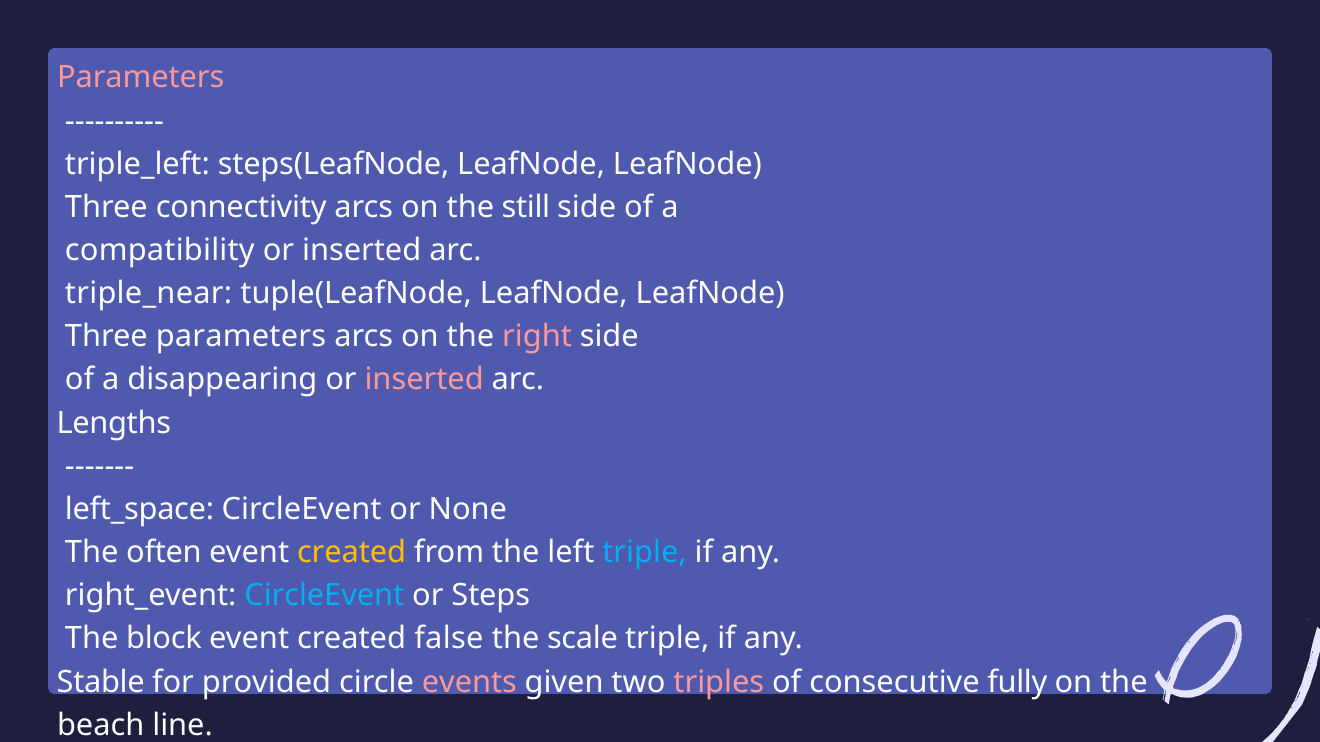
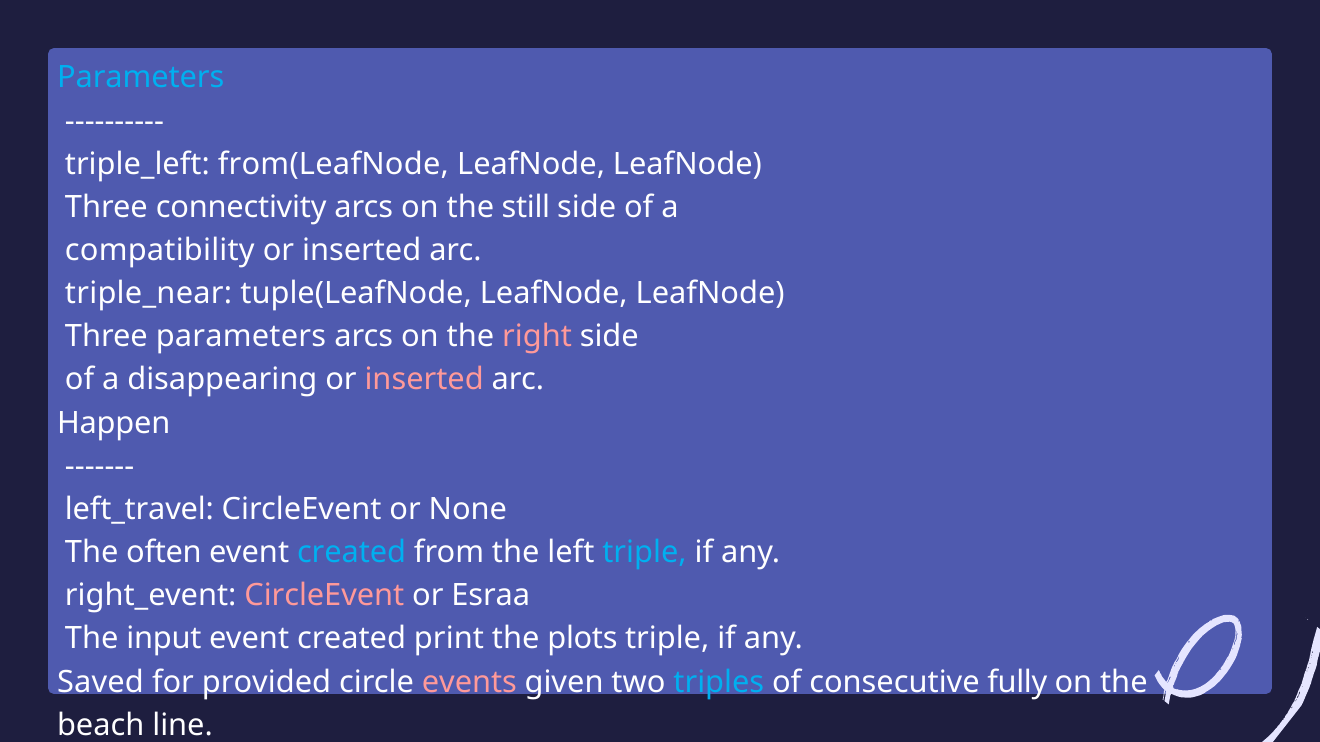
Parameters colour: pink -> light blue (141, 78)
steps(LeafNode: steps(LeafNode -> from(LeafNode (333, 164)
Lengths: Lengths -> Happen (114, 423)
left_space: left_space -> left_travel (139, 510)
created colour: yellow -> light blue (352, 553)
CircleEvent colour: light blue -> pink (324, 596)
Steps: Steps -> Esraa (491, 596)
block: block -> input (164, 639)
false: false -> print (449, 639)
scale: scale -> plots (582, 639)
Stable: Stable -> Saved (100, 682)
triples colour: pink -> light blue (719, 682)
